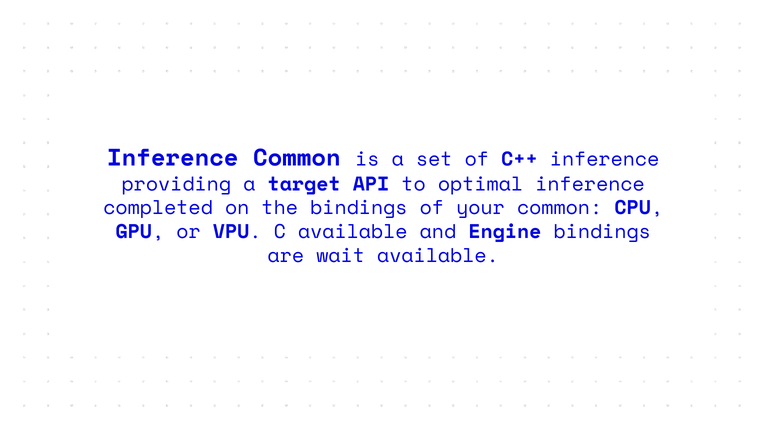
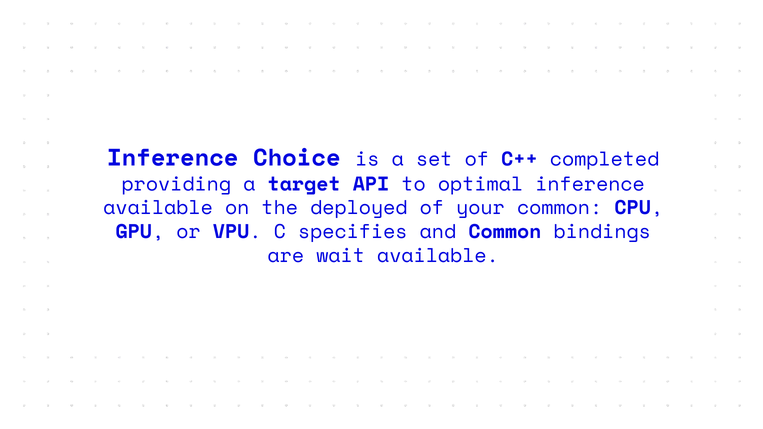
Inference Common: Common -> Choice (297, 158)
C++ inference: inference -> completed (605, 159)
completed: completed -> available (158, 208)
the bindings: bindings -> deployed (359, 208)
C available: available -> specifies (353, 232)
and Engine: Engine -> Common (505, 232)
